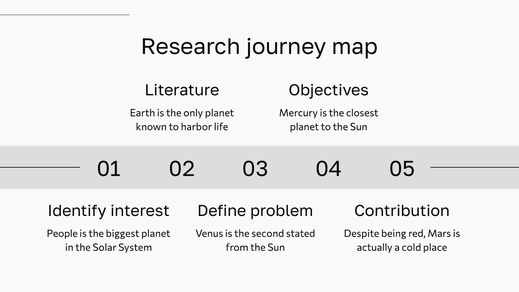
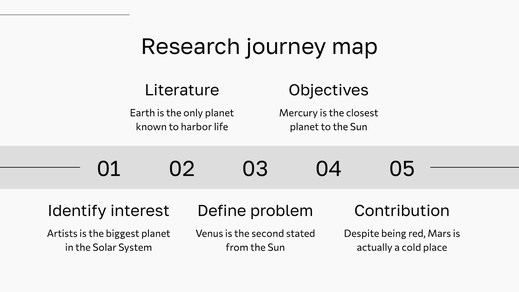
People: People -> Artists (62, 234)
